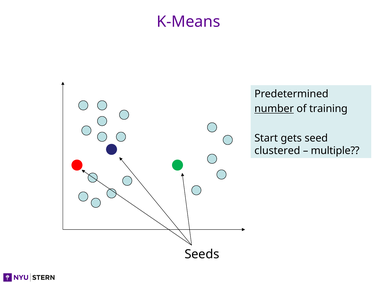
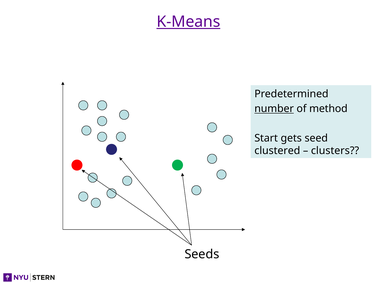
K-Means underline: none -> present (188, 22)
training: training -> method (328, 109)
multiple: multiple -> clusters (335, 151)
